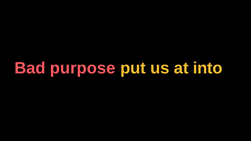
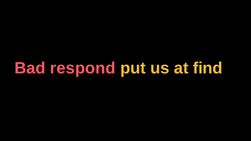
purpose: purpose -> respond (83, 68)
into: into -> find (208, 68)
